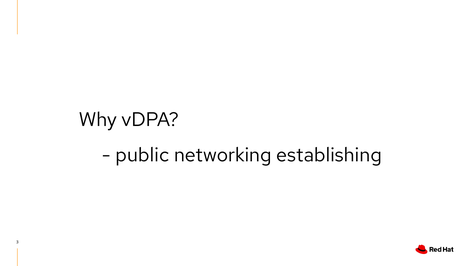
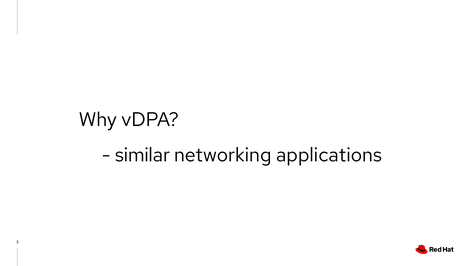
public: public -> similar (143, 155)
establishing: establishing -> applications (329, 155)
